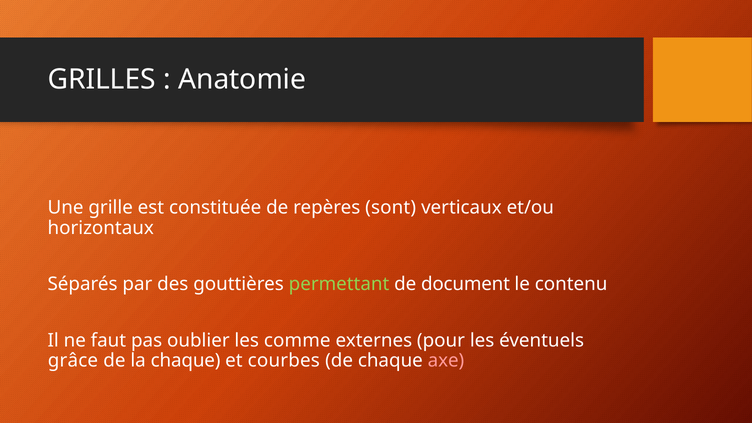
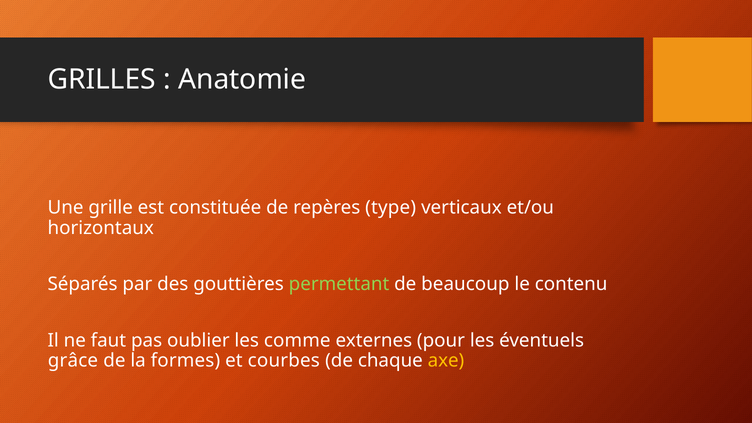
sont: sont -> type (391, 208)
document: document -> beaucoup (465, 284)
la chaque: chaque -> formes (185, 361)
axe colour: pink -> yellow (446, 361)
